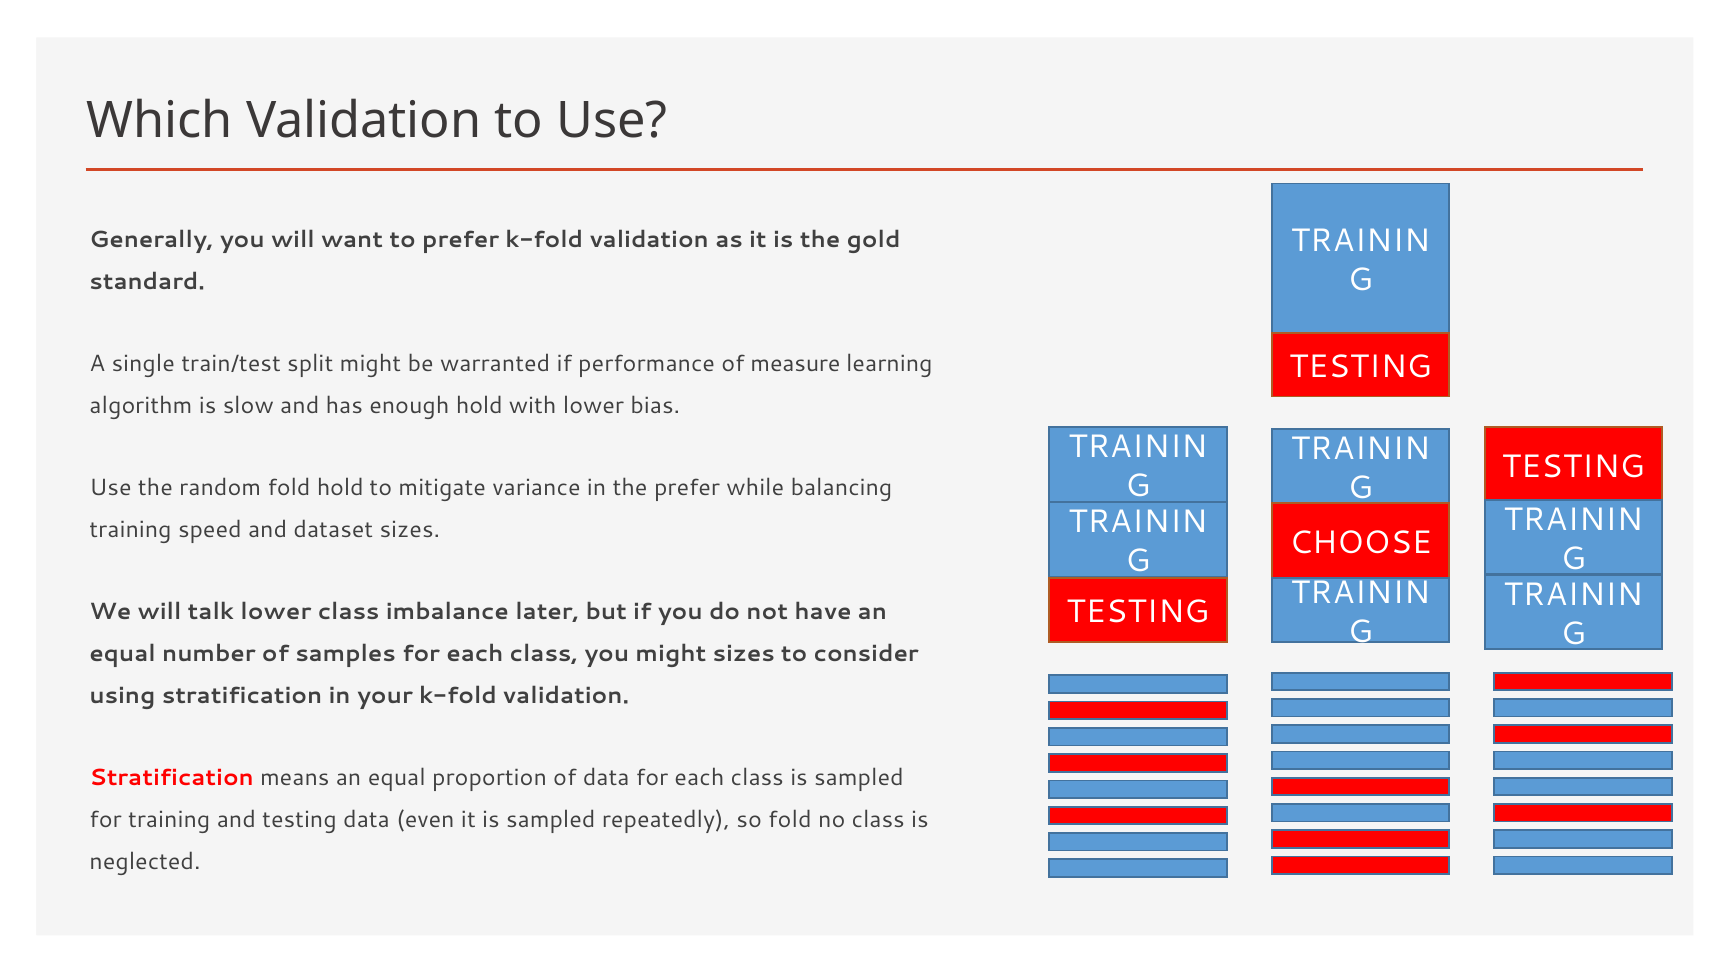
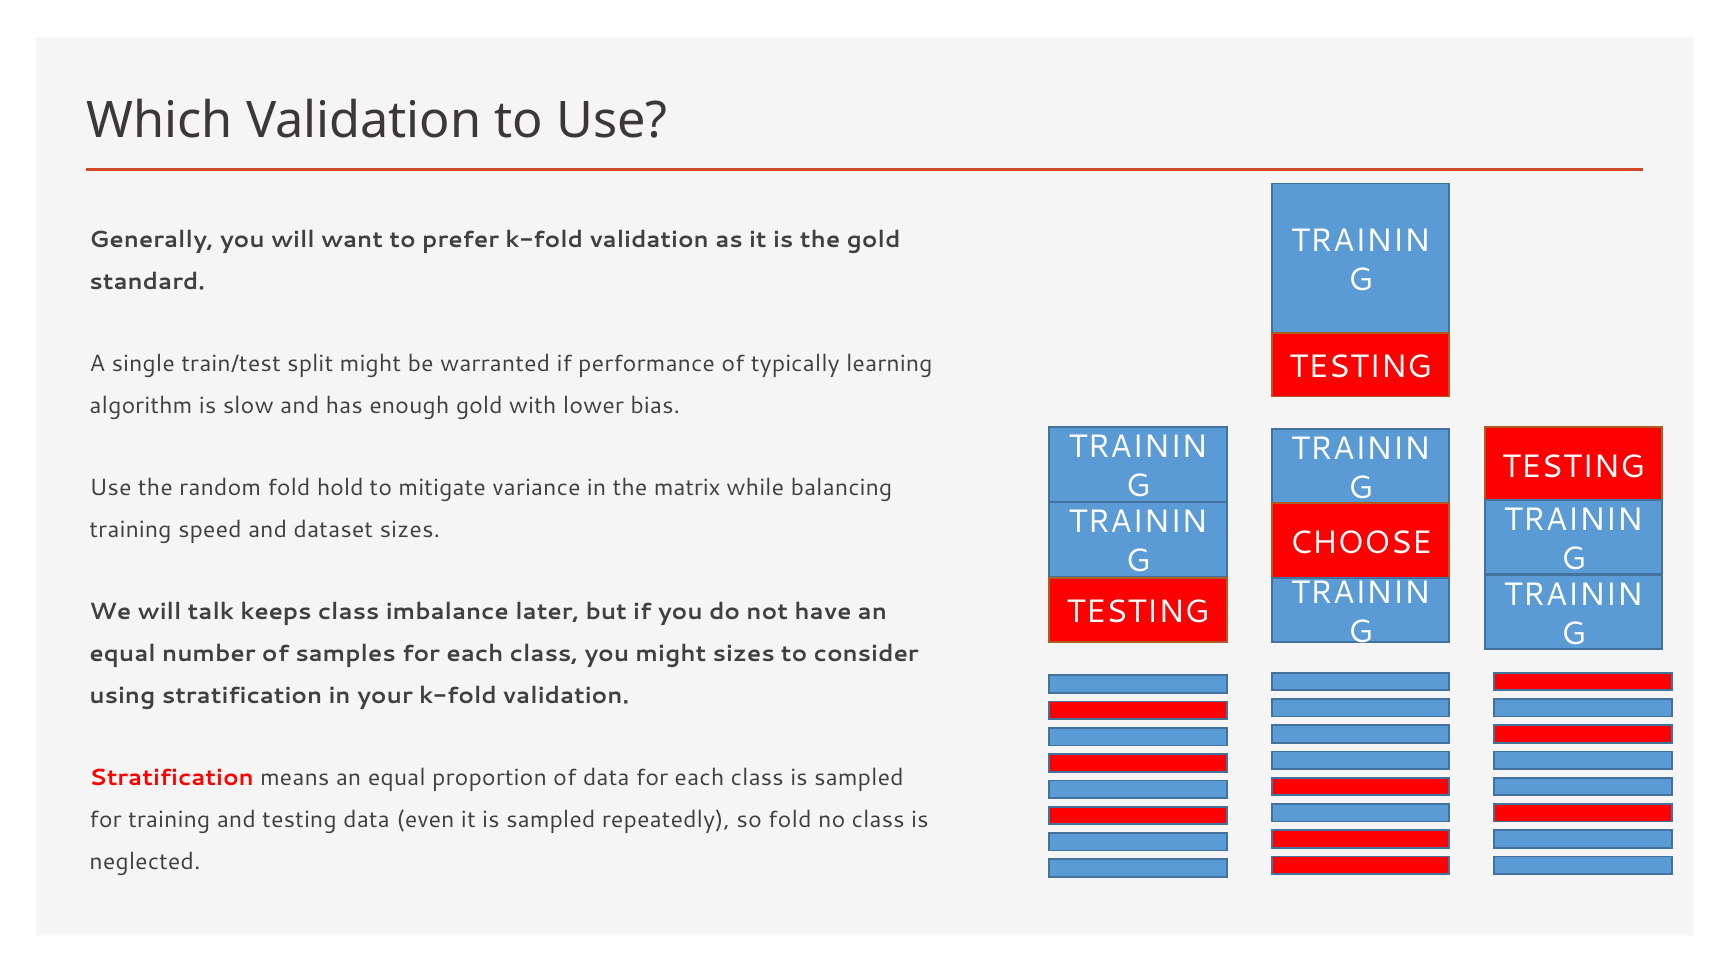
measure: measure -> typically (795, 364)
enough hold: hold -> gold (479, 406)
the prefer: prefer -> matrix (687, 488)
talk lower: lower -> keeps (276, 612)
